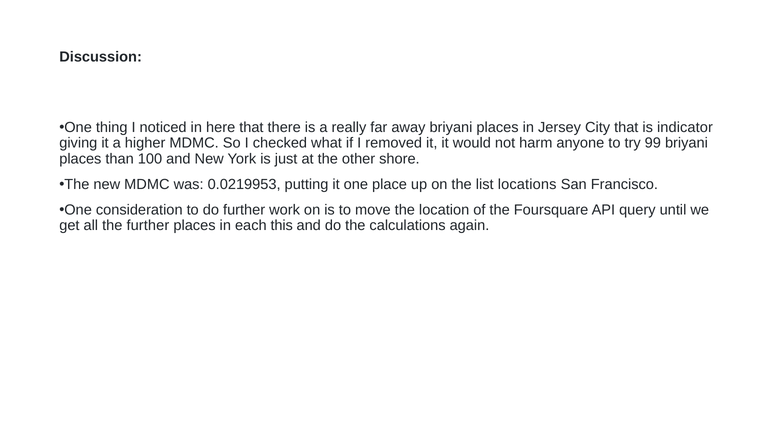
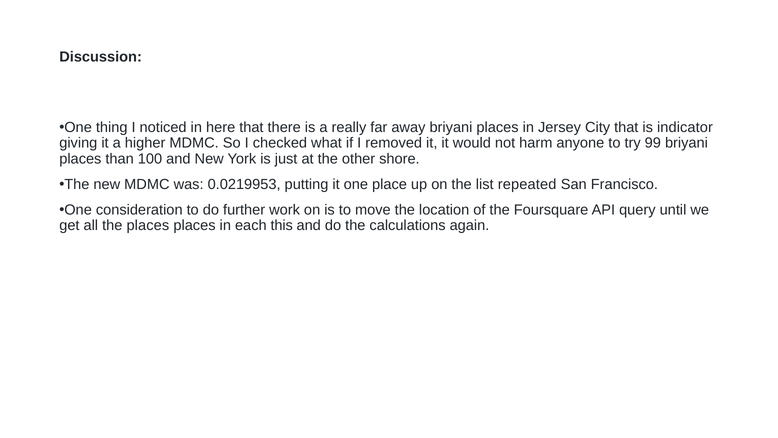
locations: locations -> repeated (527, 184)
the further: further -> places (148, 225)
